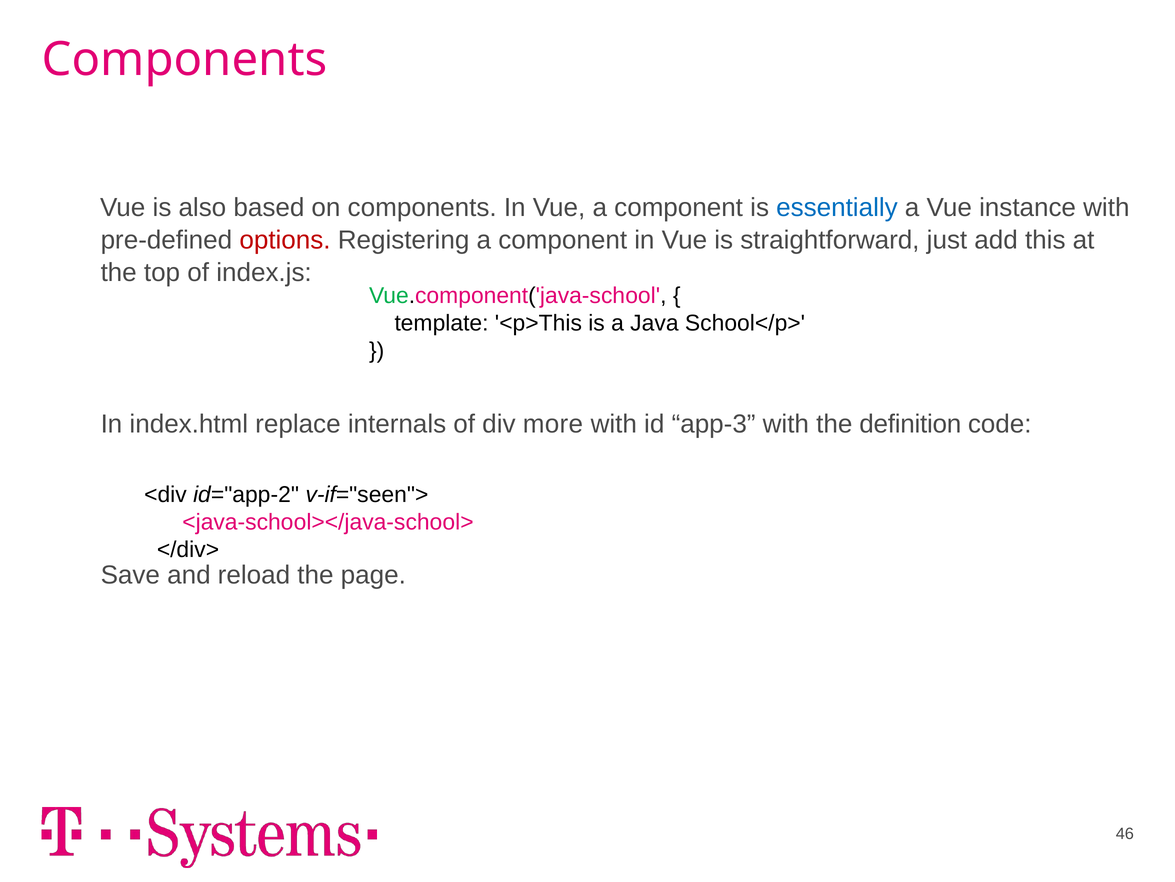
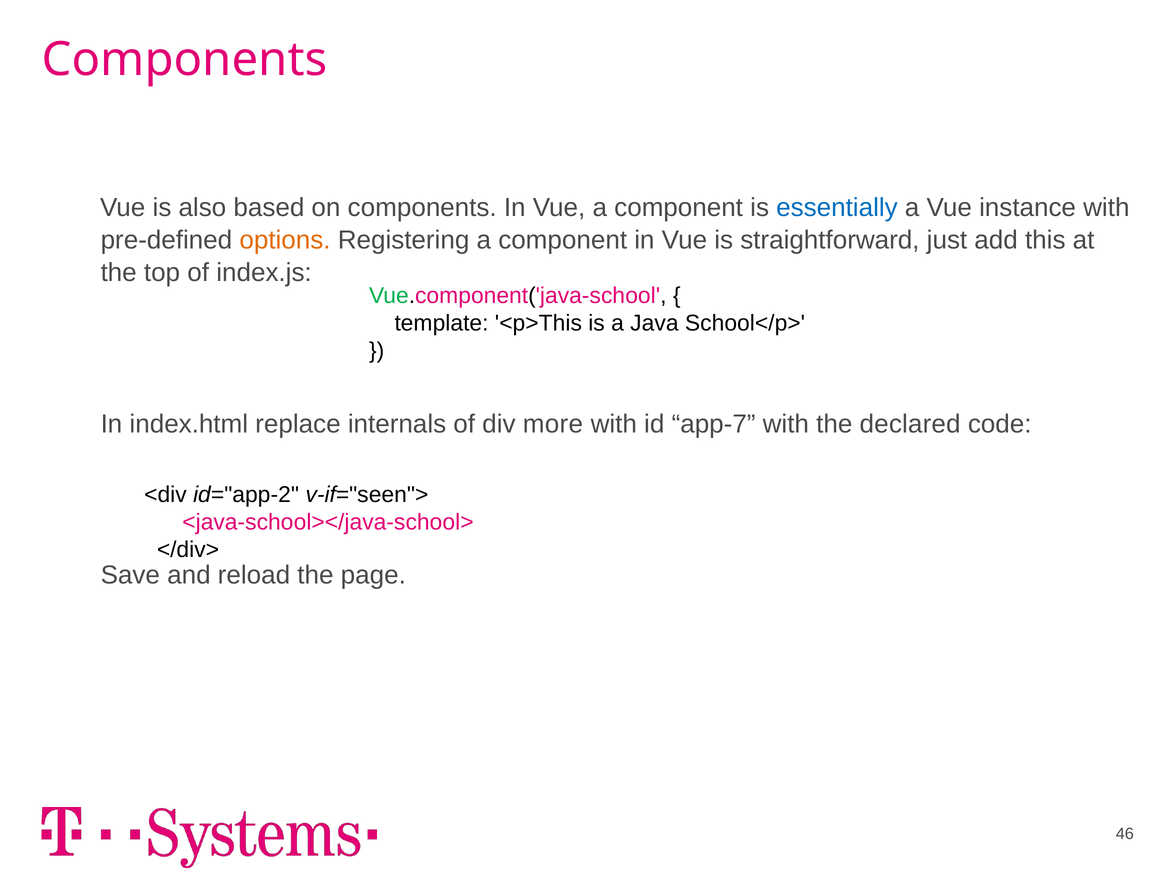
options colour: red -> orange (285, 240)
app-3: app-3 -> app-7 (714, 424)
definition: definition -> declared (910, 424)
